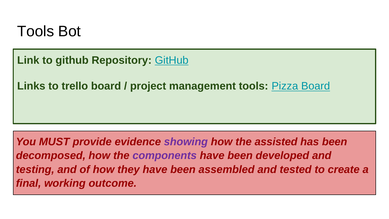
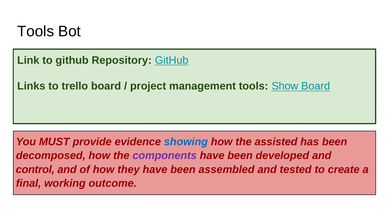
Pizza: Pizza -> Show (285, 86)
showing colour: purple -> blue (186, 142)
testing: testing -> control (35, 169)
